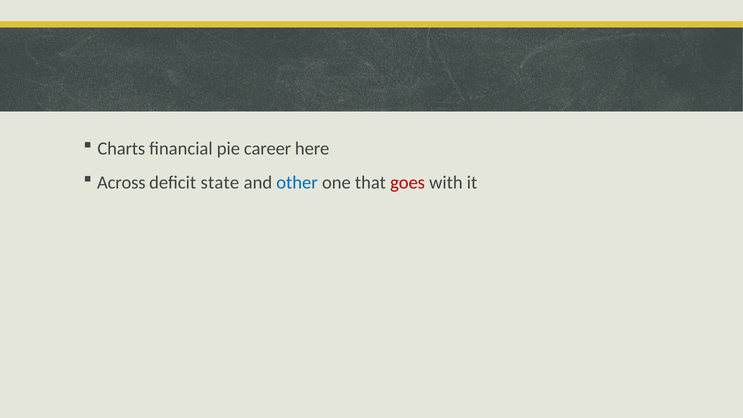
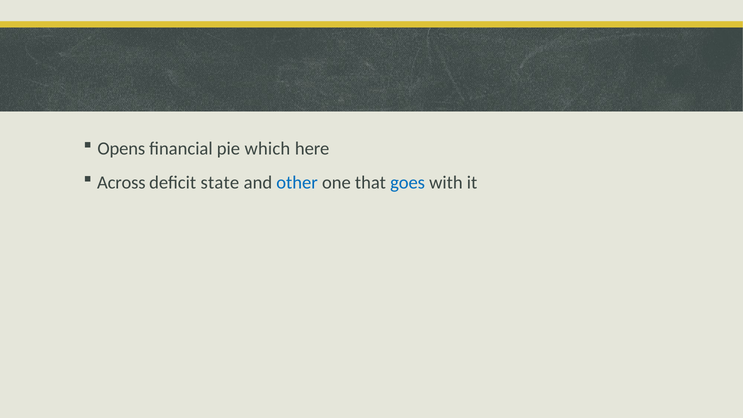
Charts: Charts -> Opens (121, 149)
career: career -> which (267, 149)
goes colour: red -> blue (408, 183)
